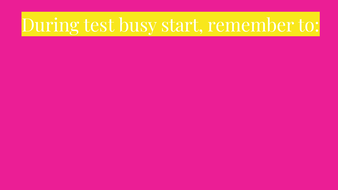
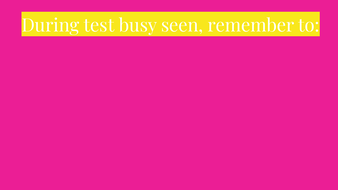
start: start -> seen (182, 26)
